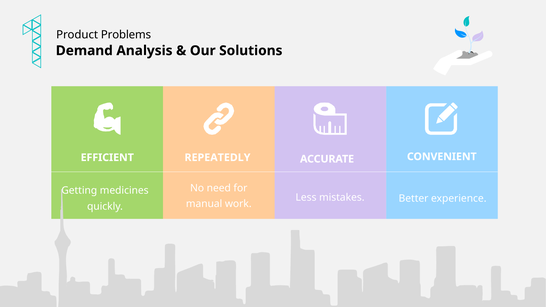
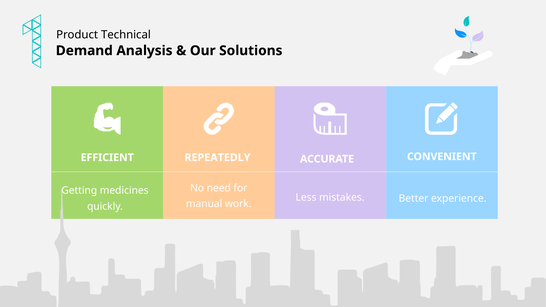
Problems: Problems -> Technical (126, 35)
